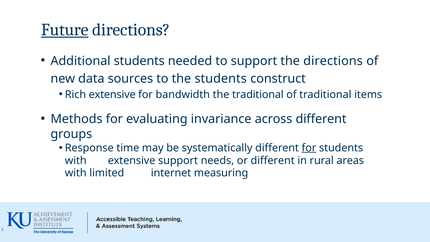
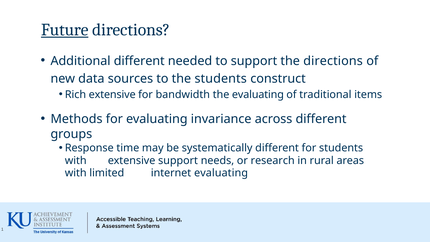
Additional students: students -> different (139, 61)
the traditional: traditional -> evaluating (258, 95)
for underline: present -> none (309, 148)
or different: different -> research (273, 160)
internet measuring: measuring -> evaluating (221, 173)
